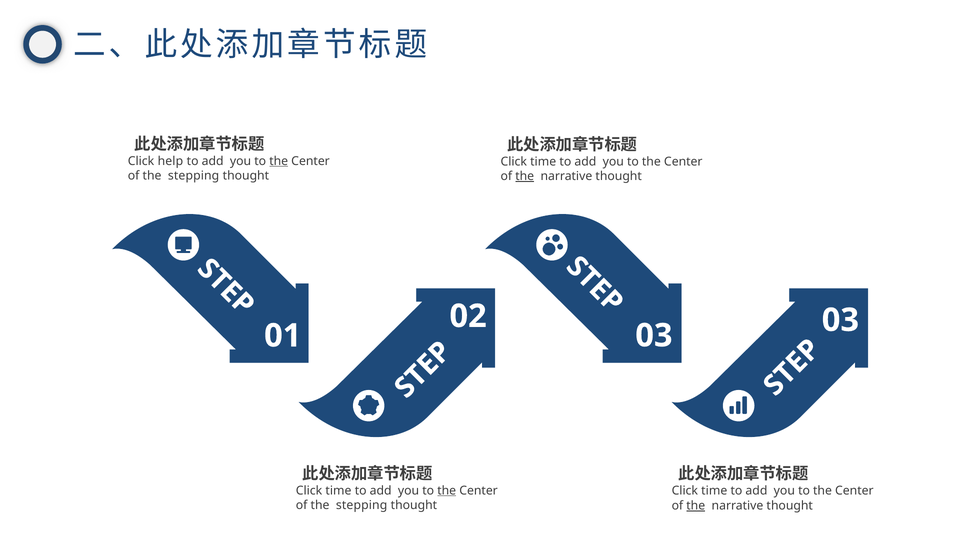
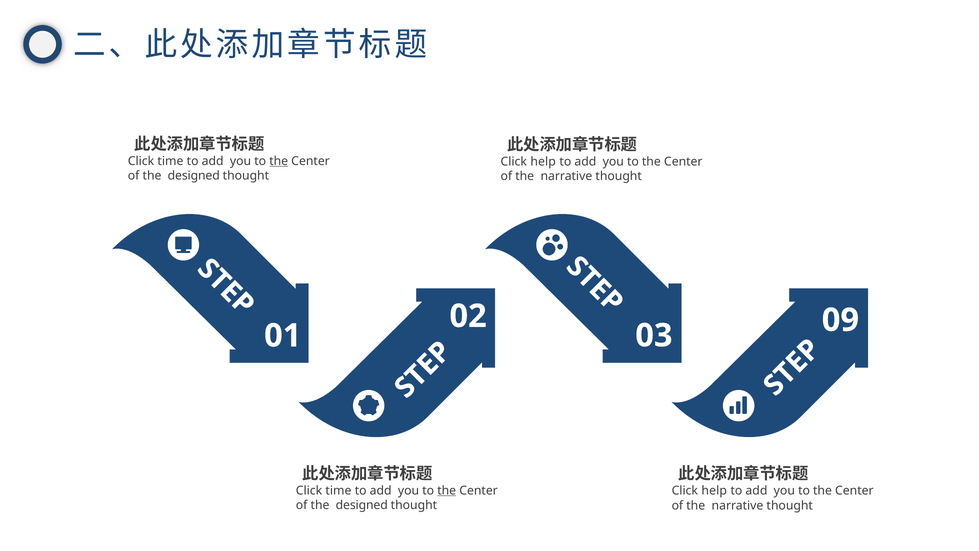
help: help -> time (170, 161)
time: time -> help (543, 162)
stepping: stepping -> designed (194, 176)
the underline: present -> none (525, 176)
03 03: 03 -> 09 (840, 320)
time: time -> help (714, 491)
stepping: stepping -> designed (362, 505)
the underline: present -> none (696, 505)
